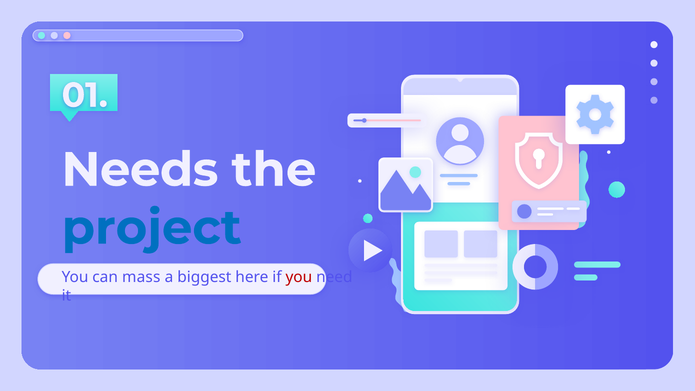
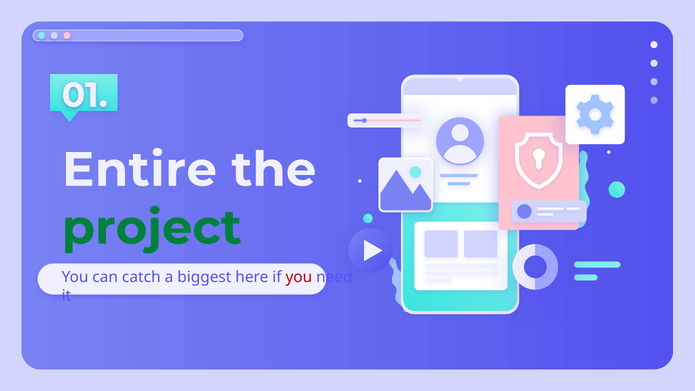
Needs: Needs -> Entire (139, 170)
project colour: blue -> green (152, 228)
mass: mass -> catch (141, 277)
